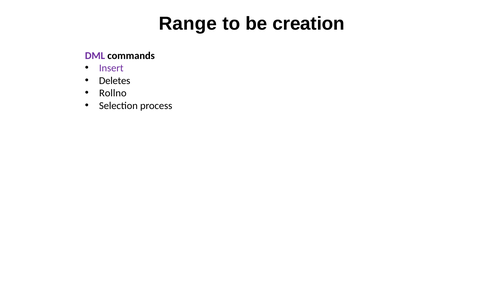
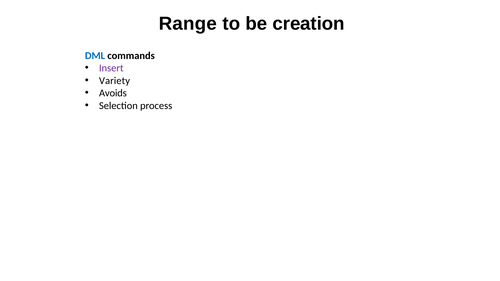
DML colour: purple -> blue (95, 56)
Deletes: Deletes -> Variety (115, 81)
Rollno: Rollno -> Avoids (113, 93)
